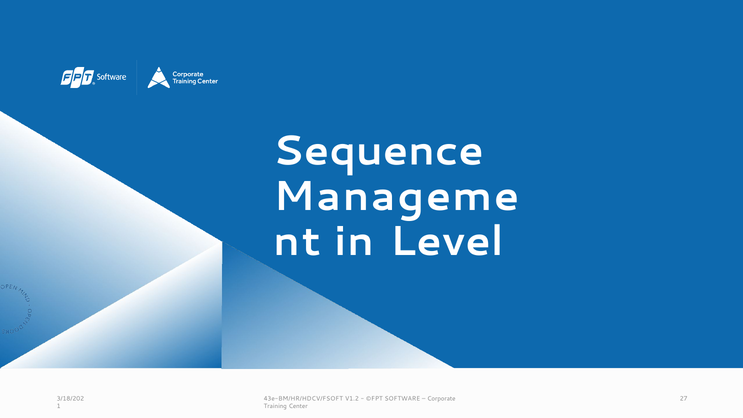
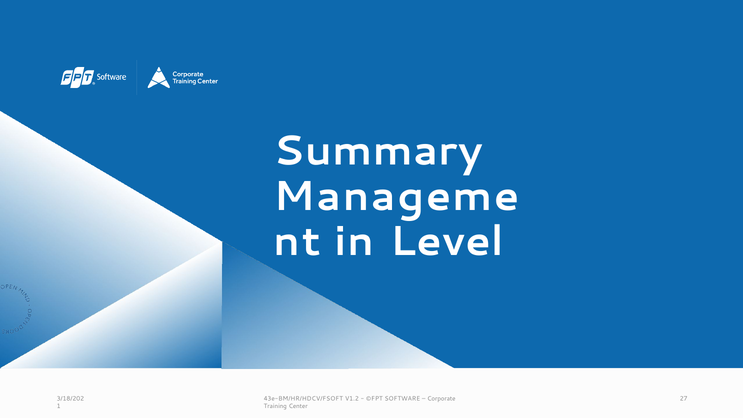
Sequence: Sequence -> Summary (378, 151)
